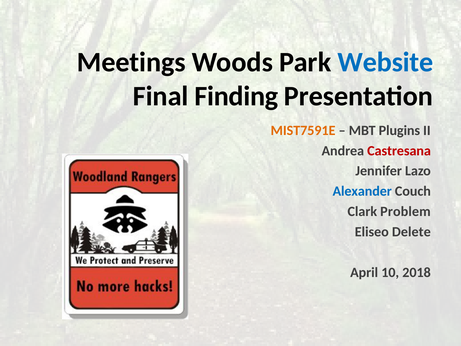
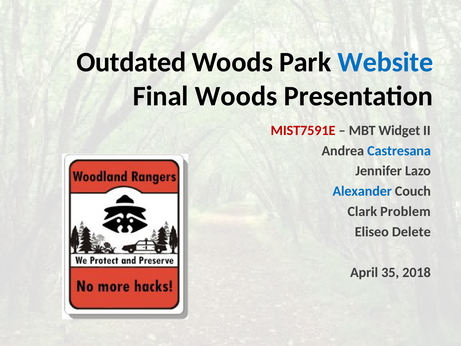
Meetings: Meetings -> Outdated (131, 62)
Final Finding: Finding -> Woods (236, 96)
MIST7591E colour: orange -> red (303, 130)
Plugins: Plugins -> Widget (399, 130)
Castresana colour: red -> blue (399, 151)
10: 10 -> 35 (390, 272)
